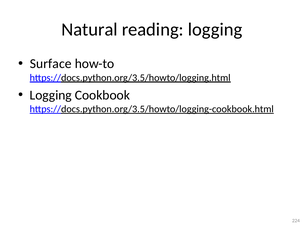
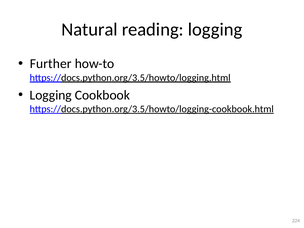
Surface: Surface -> Further (51, 64)
